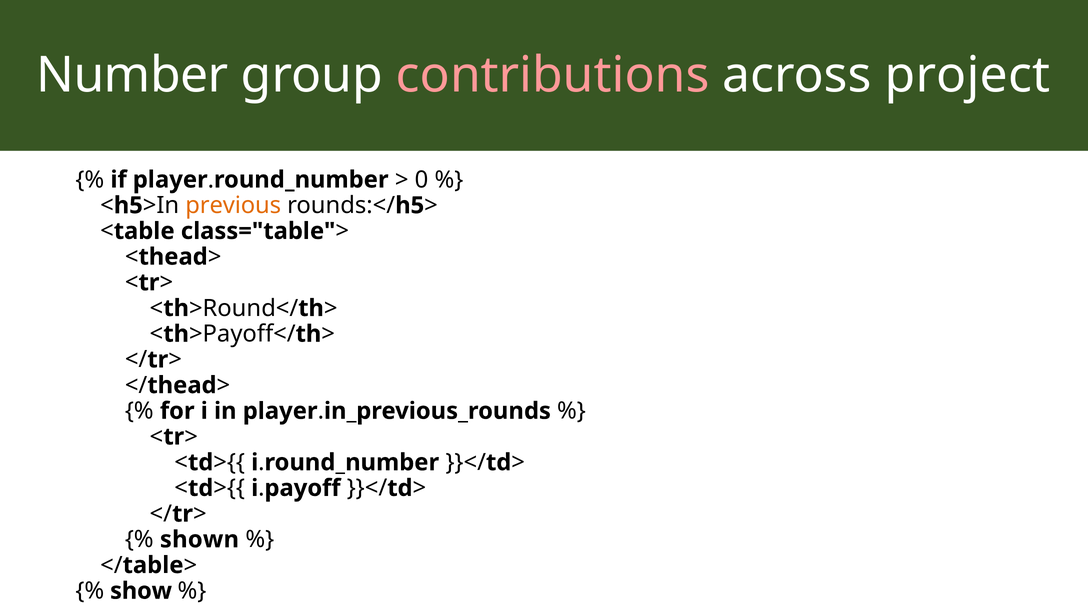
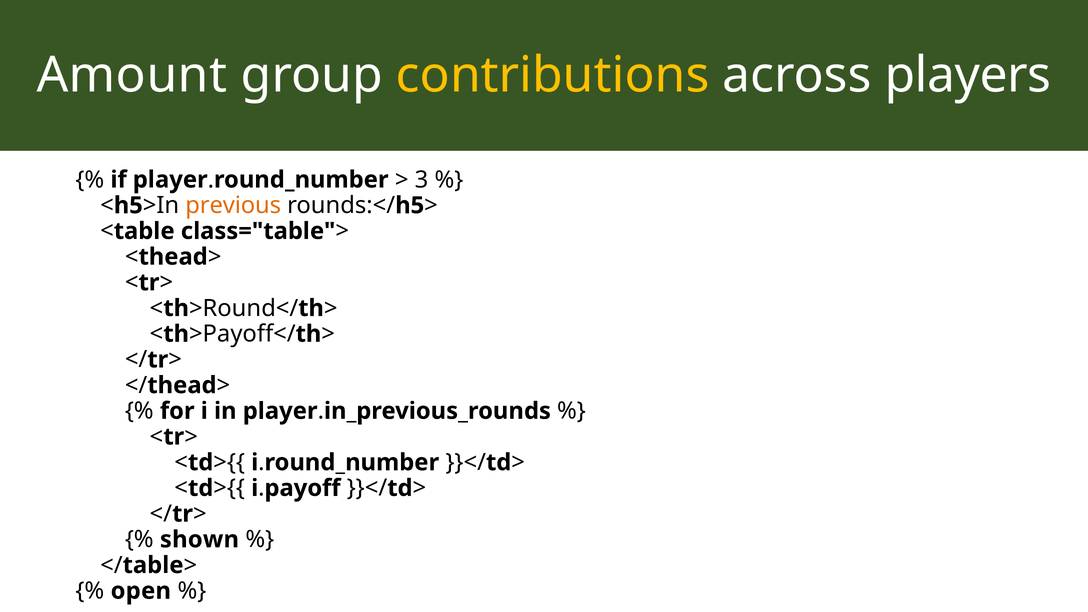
Number: Number -> Amount (132, 75)
contributions colour: pink -> yellow (553, 75)
project: project -> players (968, 75)
0: 0 -> 3 (421, 180)
show: show -> open (141, 591)
